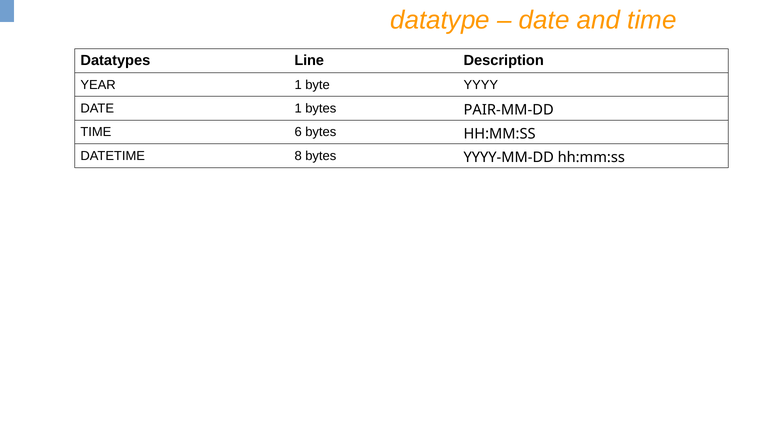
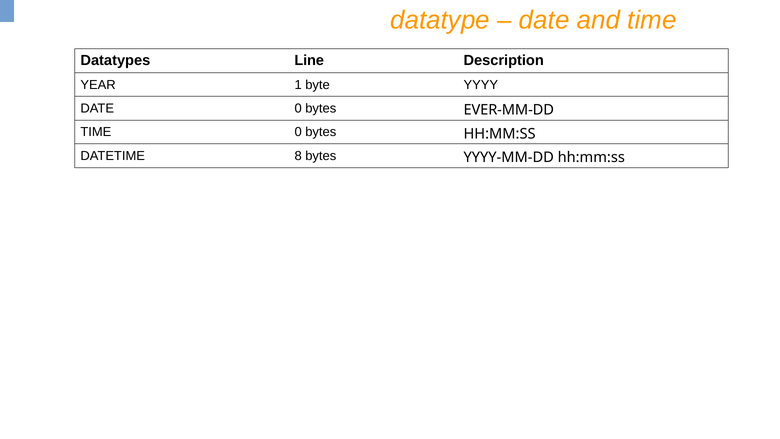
DATE 1: 1 -> 0 (298, 108)
PAIR-MM-DD: PAIR-MM-DD -> EVER-MM-DD (509, 110)
TIME 6: 6 -> 0 (298, 132)
